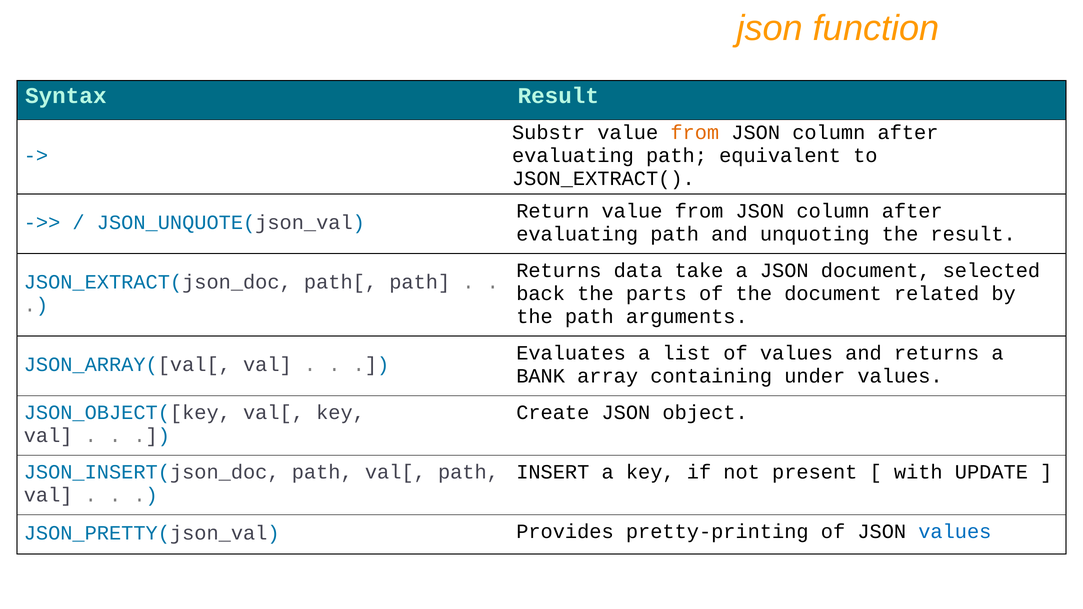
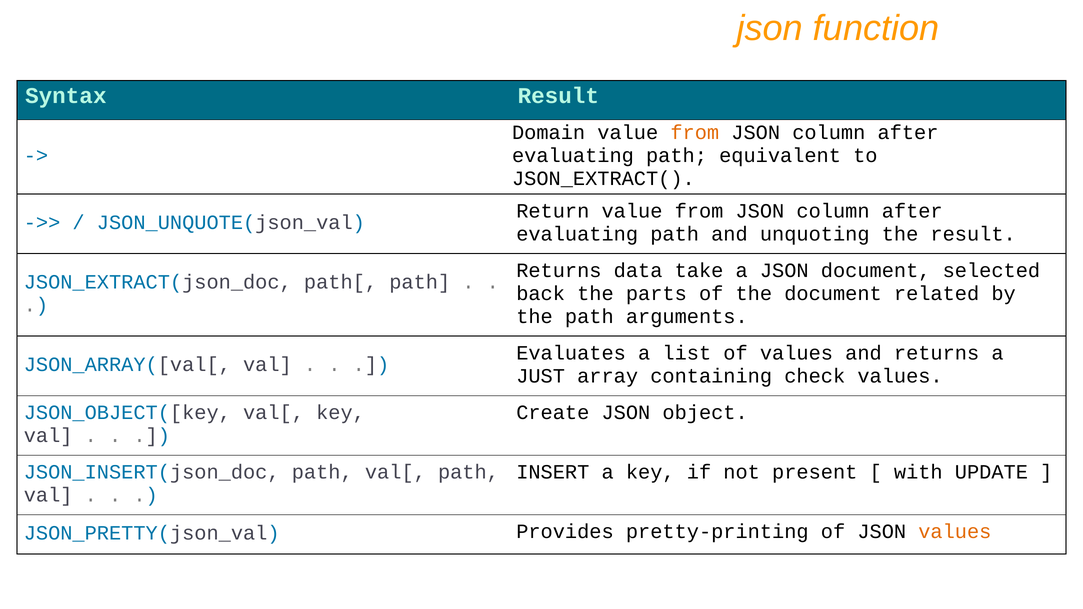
Substr: Substr -> Domain (549, 133)
BANK: BANK -> JUST (541, 376)
under: under -> check (815, 376)
values colour: blue -> orange (955, 532)
